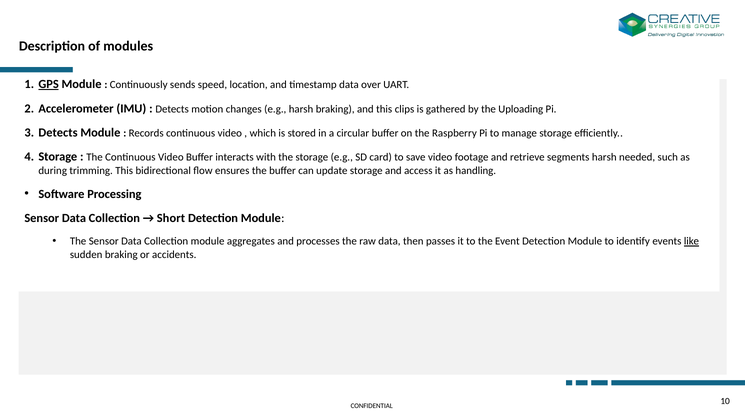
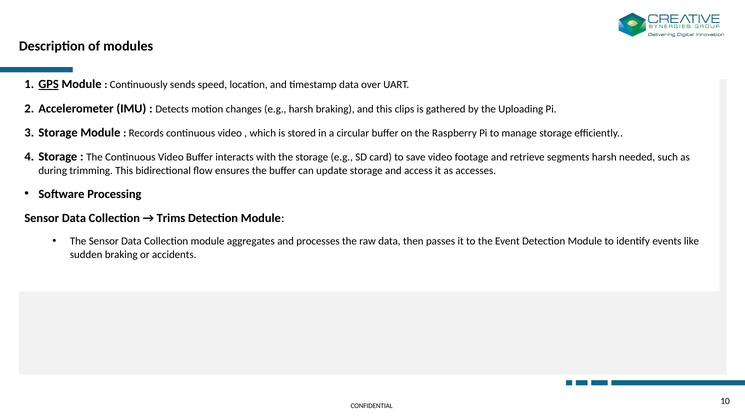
Detects: Detects -> Storage (58, 133)
handling: handling -> accesses (476, 171)
Short: Short -> Trims (171, 218)
like underline: present -> none (691, 241)
